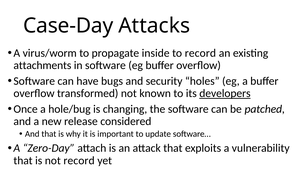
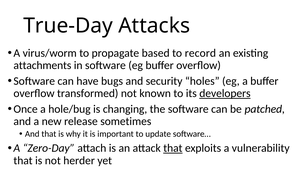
Case-Day: Case-Day -> True-Day (68, 26)
inside: inside -> based (156, 53)
considered: considered -> sometimes (126, 121)
that underline: none -> present (173, 148)
not record: record -> herder (79, 161)
